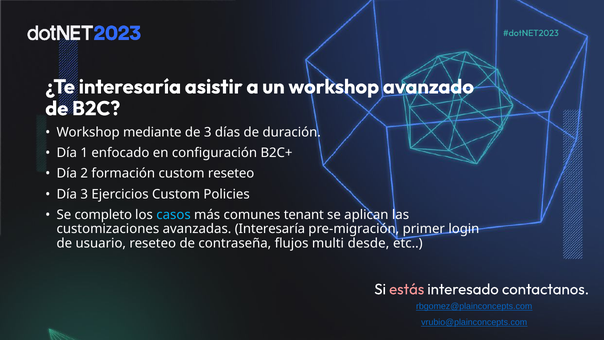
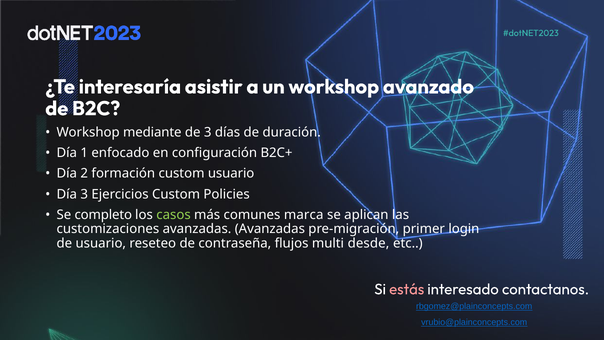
custom reseteo: reseteo -> usuario (231, 173)
casos colour: light blue -> light green (174, 215)
tenant: tenant -> marca (304, 215)
avanzadas Interesaría: Interesaría -> Avanzadas (270, 229)
